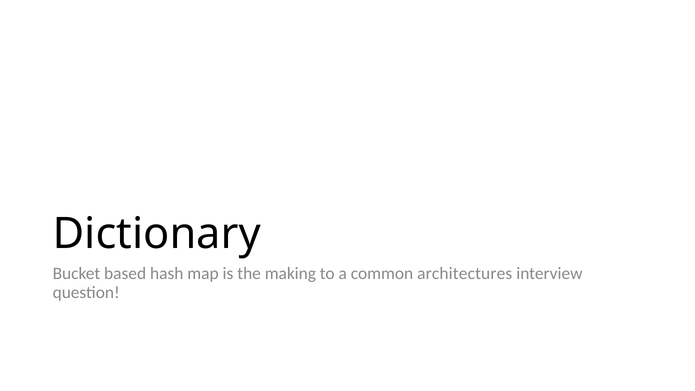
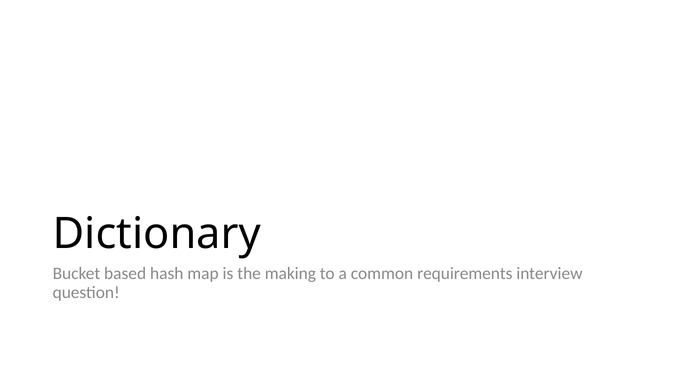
architectures: architectures -> requirements (465, 274)
